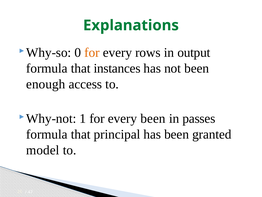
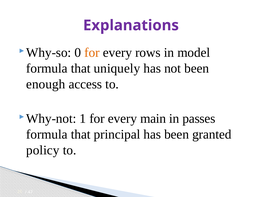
Explanations colour: green -> purple (131, 25)
output: output -> model (194, 53)
instances: instances -> uniquely (117, 68)
every been: been -> main (153, 118)
model: model -> policy (43, 150)
